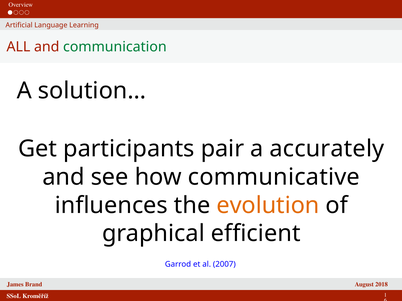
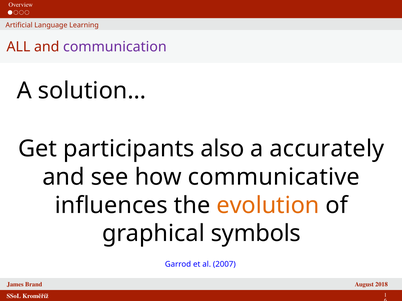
communication colour: green -> purple (115, 47)
pair: pair -> also (222, 149)
efficient: efficient -> symbols (256, 234)
